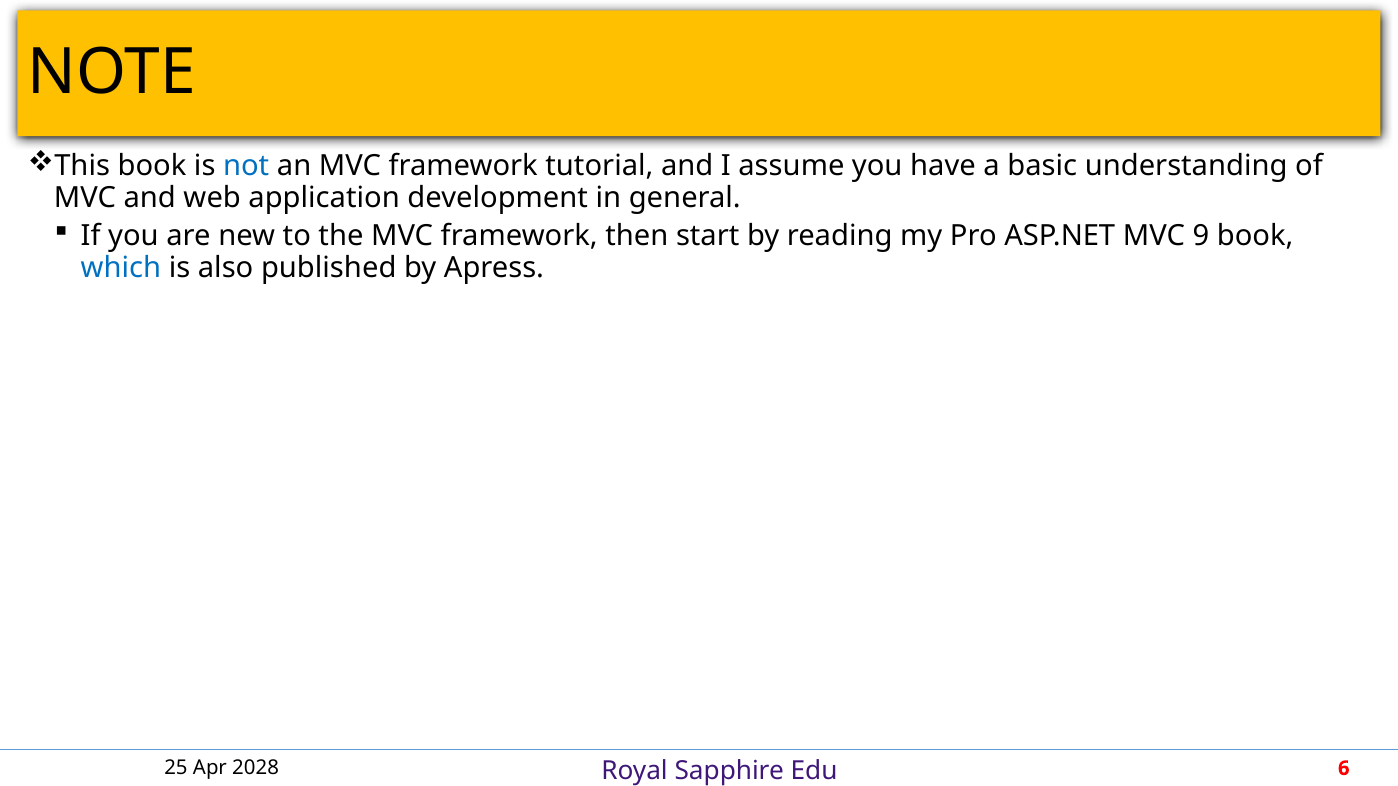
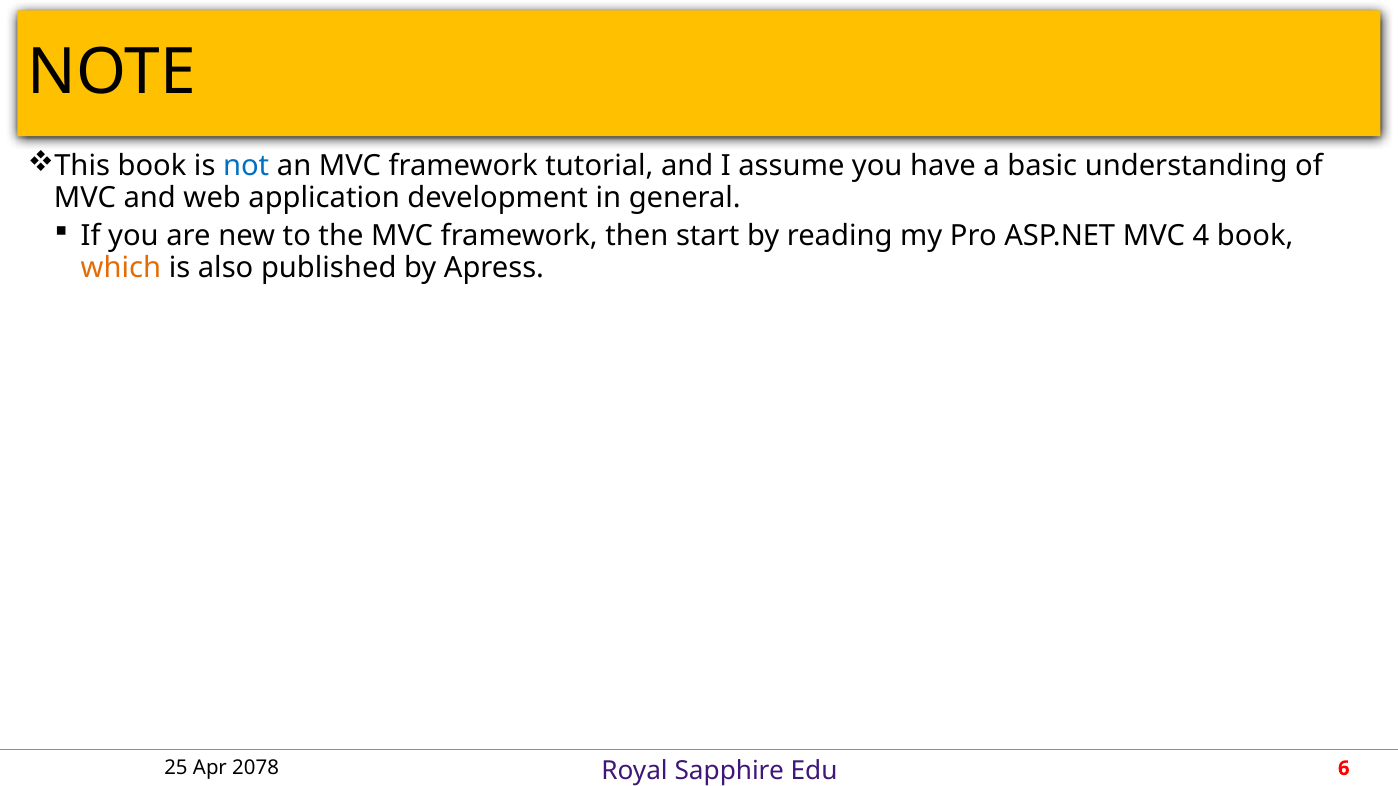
9: 9 -> 4 (1201, 236)
which colour: blue -> orange (121, 268)
2028: 2028 -> 2078 (256, 769)
